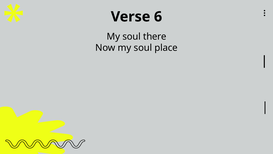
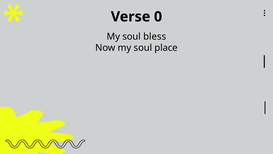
6: 6 -> 0 (158, 17)
there: there -> bless (155, 36)
